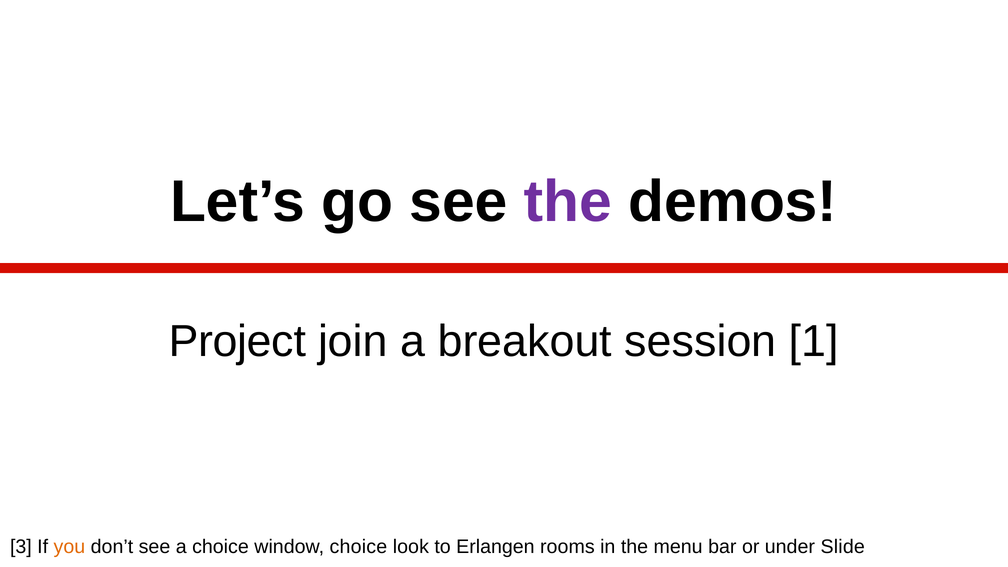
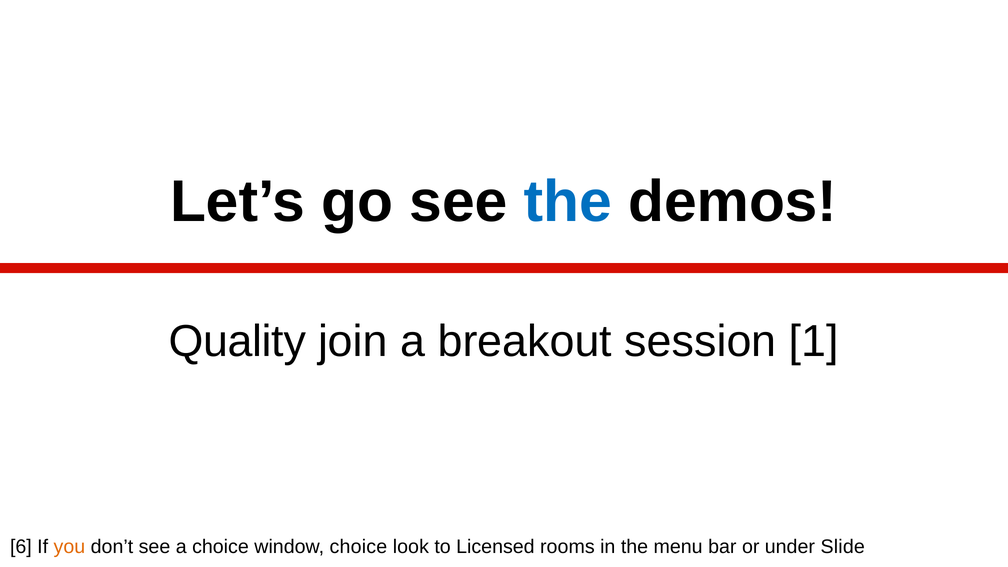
the colour: purple -> blue (568, 202)
Project: Project -> Quality (237, 342)
3: 3 -> 6 (21, 547)
Erlangen: Erlangen -> Licensed (495, 547)
